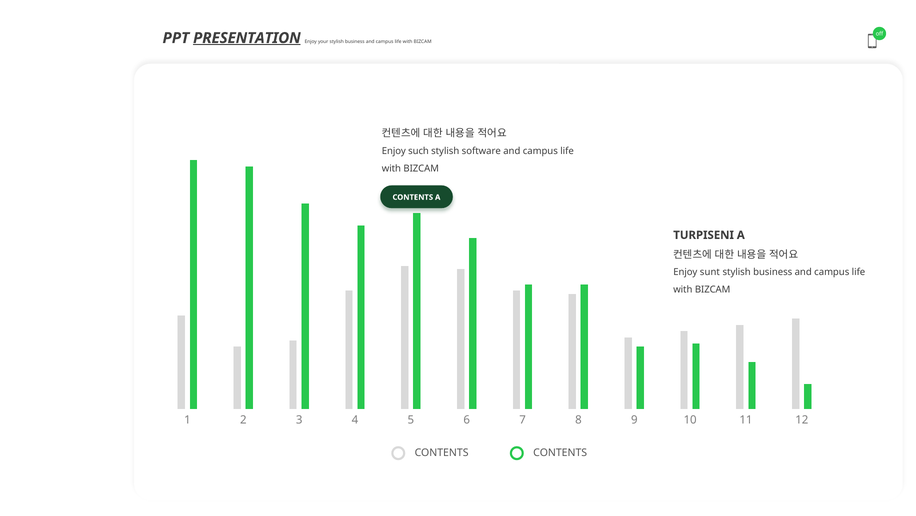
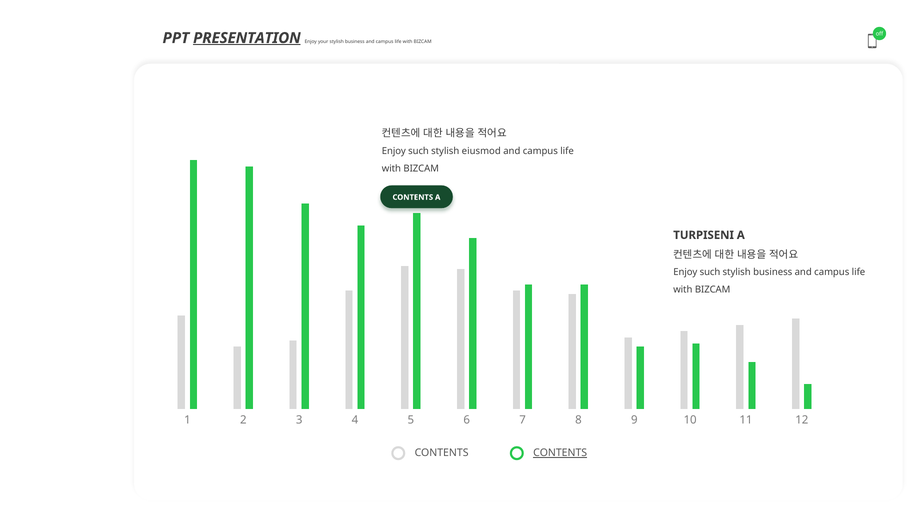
software: software -> eiusmod (481, 151)
sunt: sunt -> such (710, 272)
CONTENTS underline: none -> present (560, 452)
